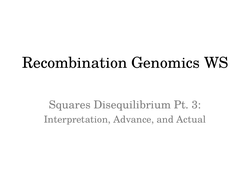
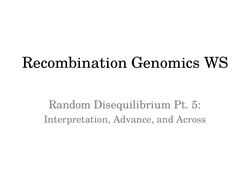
Squares: Squares -> Random (70, 105)
3: 3 -> 5 (196, 105)
Actual: Actual -> Across (191, 120)
